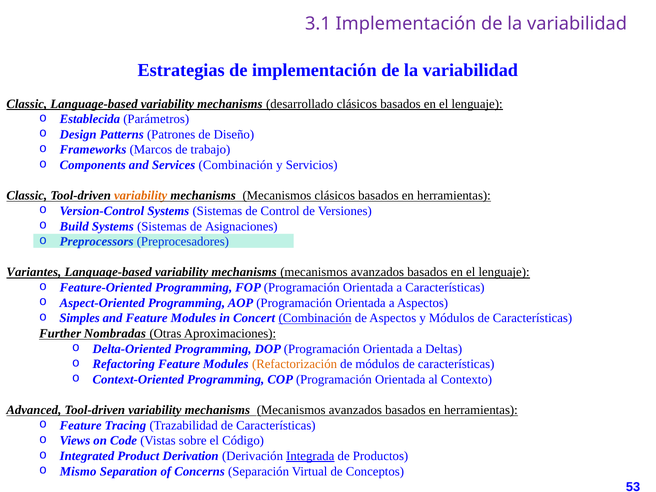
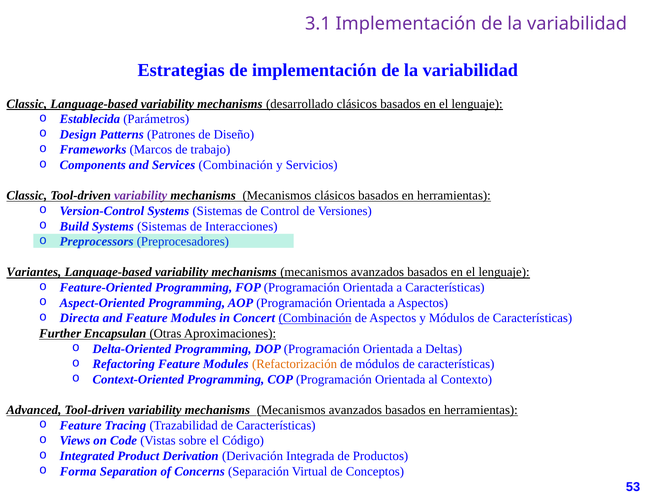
variability colour: orange -> purple (141, 196)
Asignaciones: Asignaciones -> Interacciones (241, 226)
Simples: Simples -> Directa (80, 318)
Nombradas: Nombradas -> Encapsulan (115, 334)
Integrada underline: present -> none (310, 456)
Mismo: Mismo -> Forma (78, 471)
